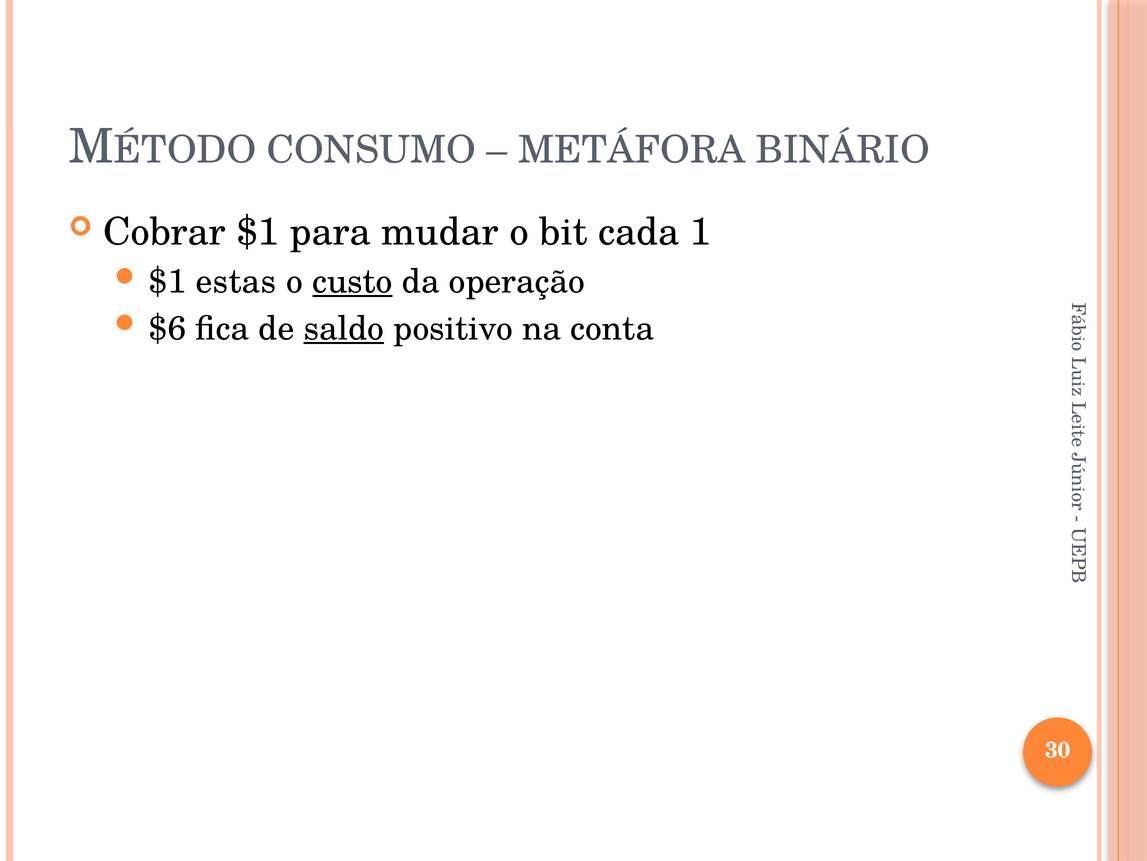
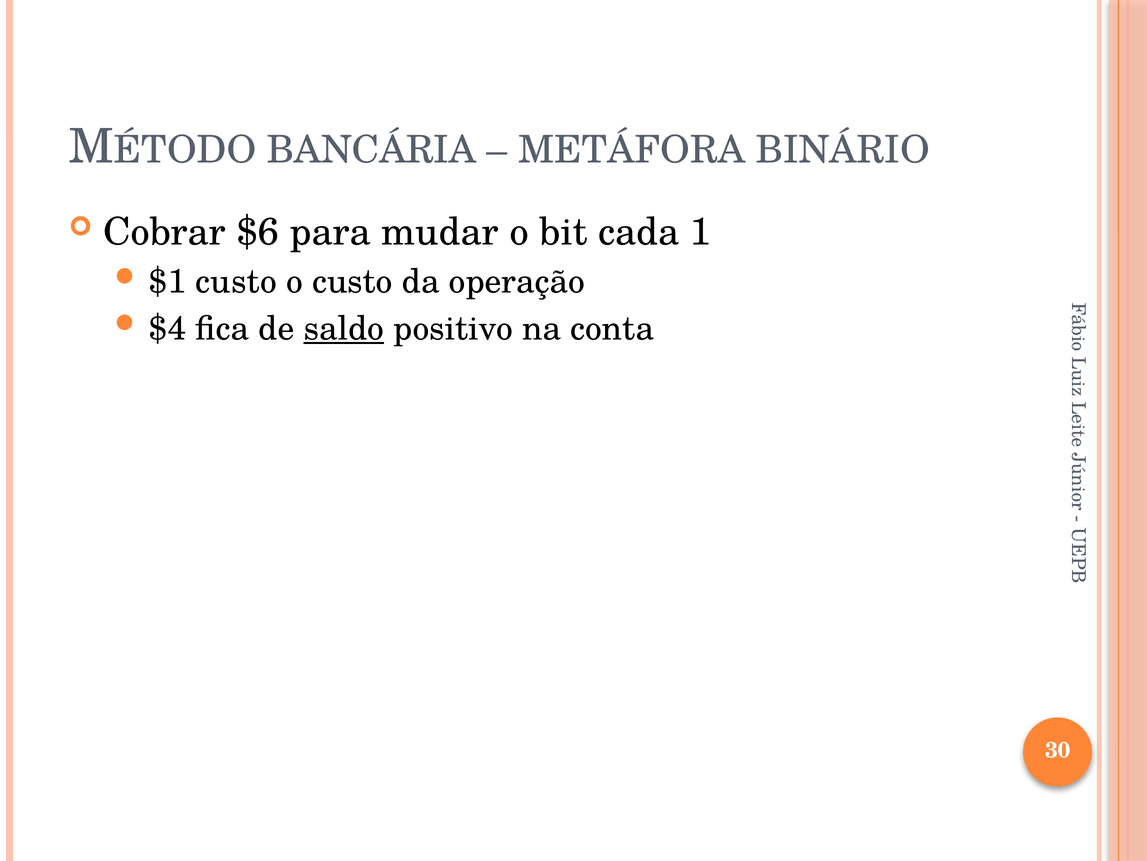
CONSUMO: CONSUMO -> BANCÁRIA (371, 150)
Cobrar $1: $1 -> $6 (258, 232)
$1 estas: estas -> custo (236, 281)
custo underline: present -> none (352, 281)
$6: $6 -> $4 (168, 328)
